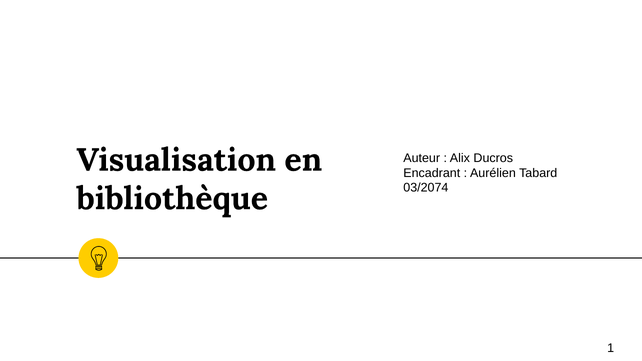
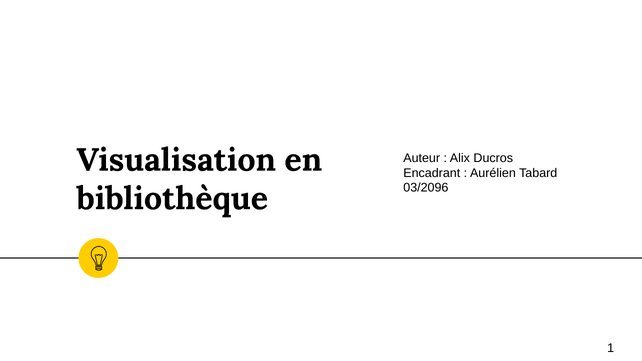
03/2074: 03/2074 -> 03/2096 (426, 188)
